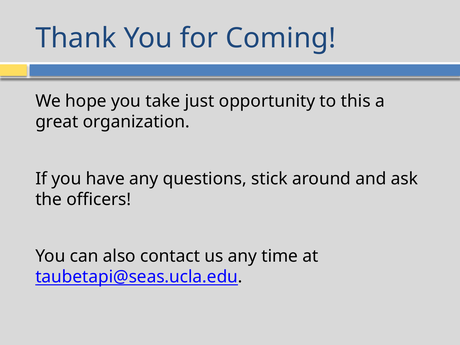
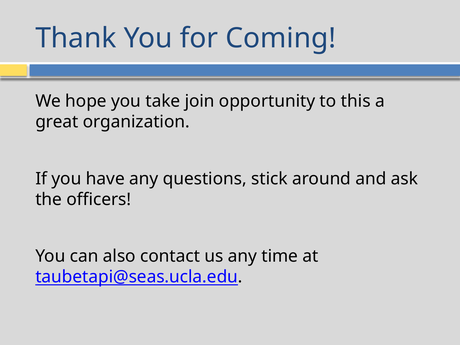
just: just -> join (200, 101)
